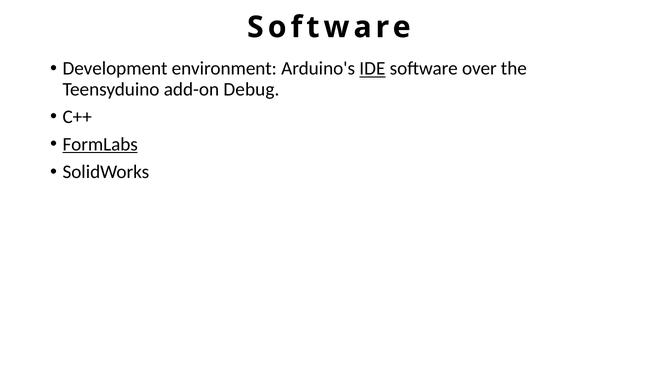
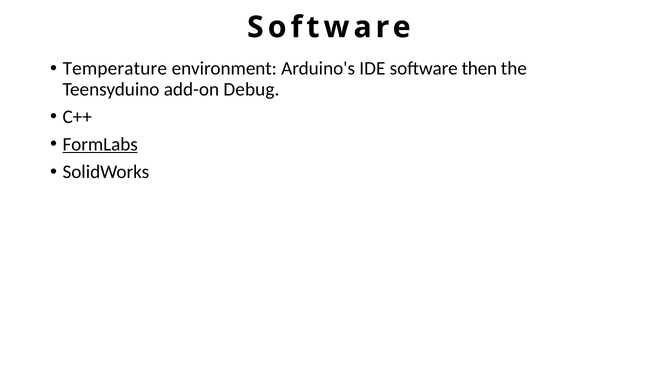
Development: Development -> Temperature (115, 69)
IDE underline: present -> none (372, 69)
over: over -> then (479, 69)
